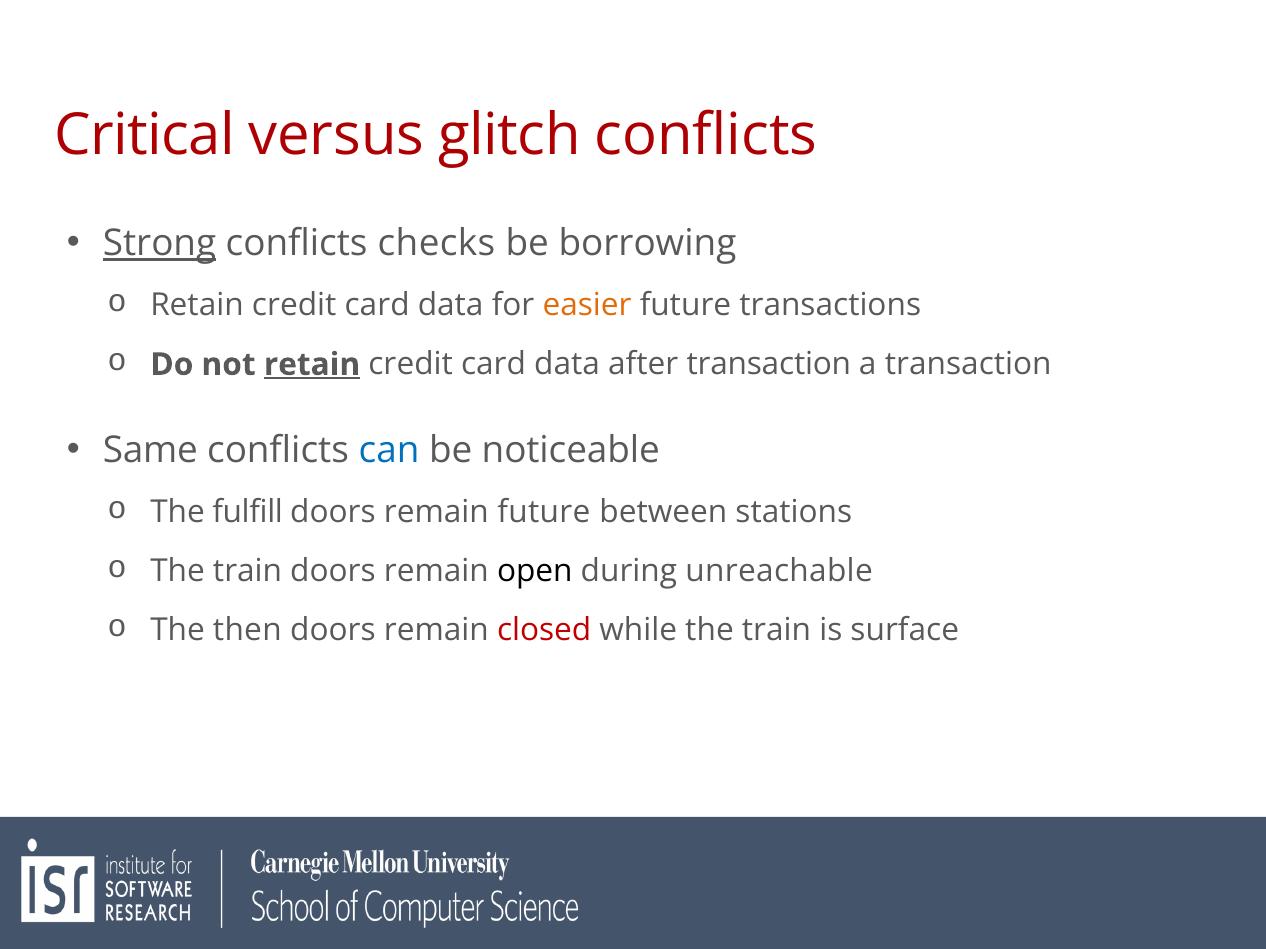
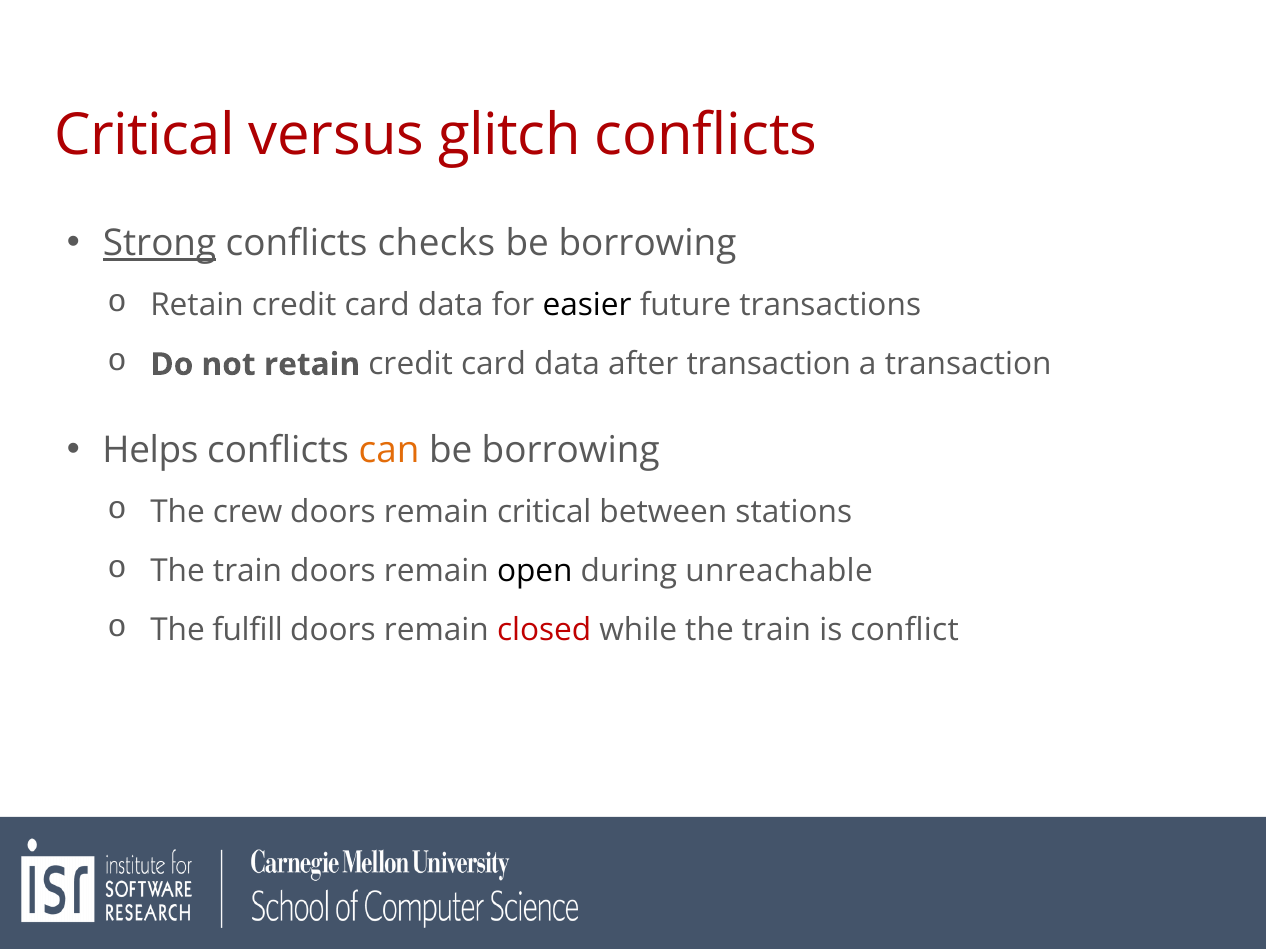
easier colour: orange -> black (587, 306)
retain underline: present -> none (312, 365)
Same: Same -> Helps (150, 450)
can colour: blue -> orange (389, 450)
noticeable: noticeable -> borrowing (571, 450)
fulfill: fulfill -> crew (248, 512)
remain future: future -> critical (544, 512)
then: then -> fulfill (248, 630)
surface: surface -> conflict (905, 630)
